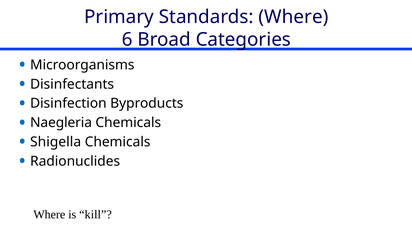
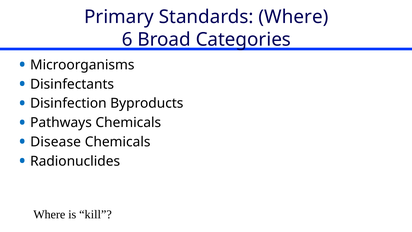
Naegleria: Naegleria -> Pathways (61, 123)
Shigella: Shigella -> Disease (56, 142)
